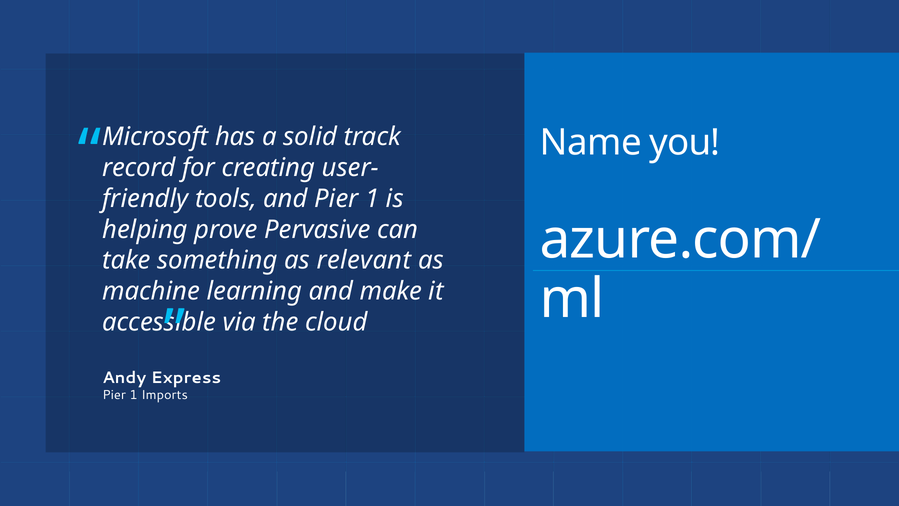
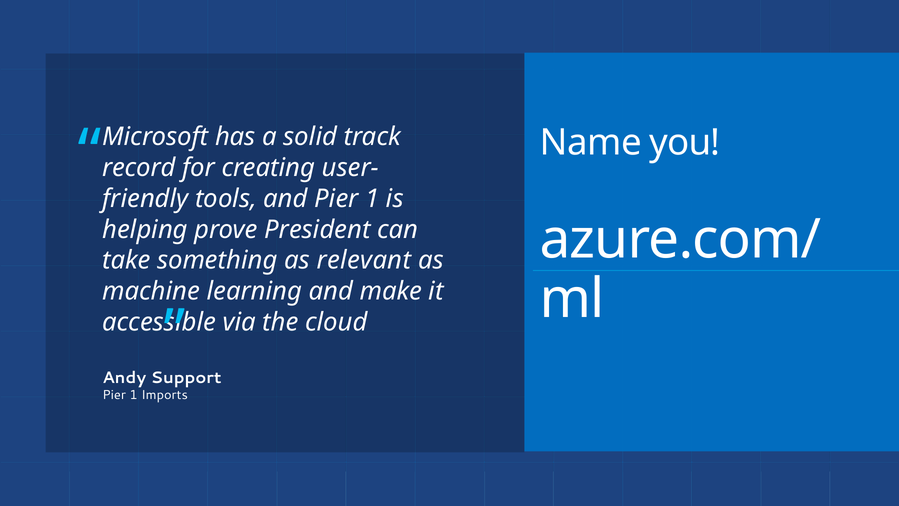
Pervasive: Pervasive -> President (317, 229)
Express: Express -> Support (186, 378)
